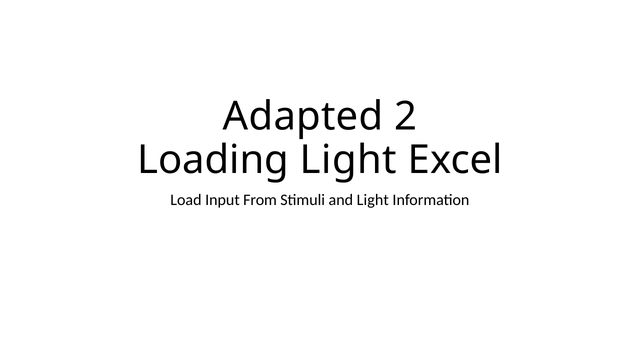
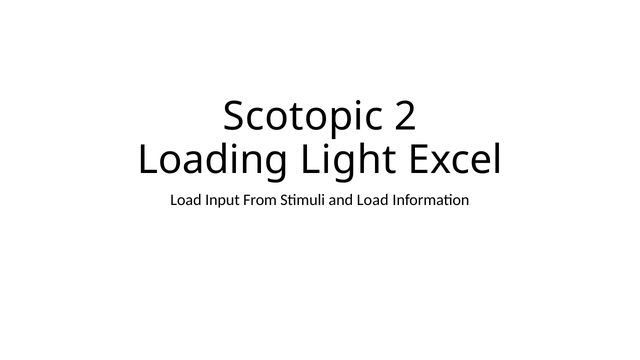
Adapted: Adapted -> Scotopic (303, 117)
and Light: Light -> Load (373, 200)
